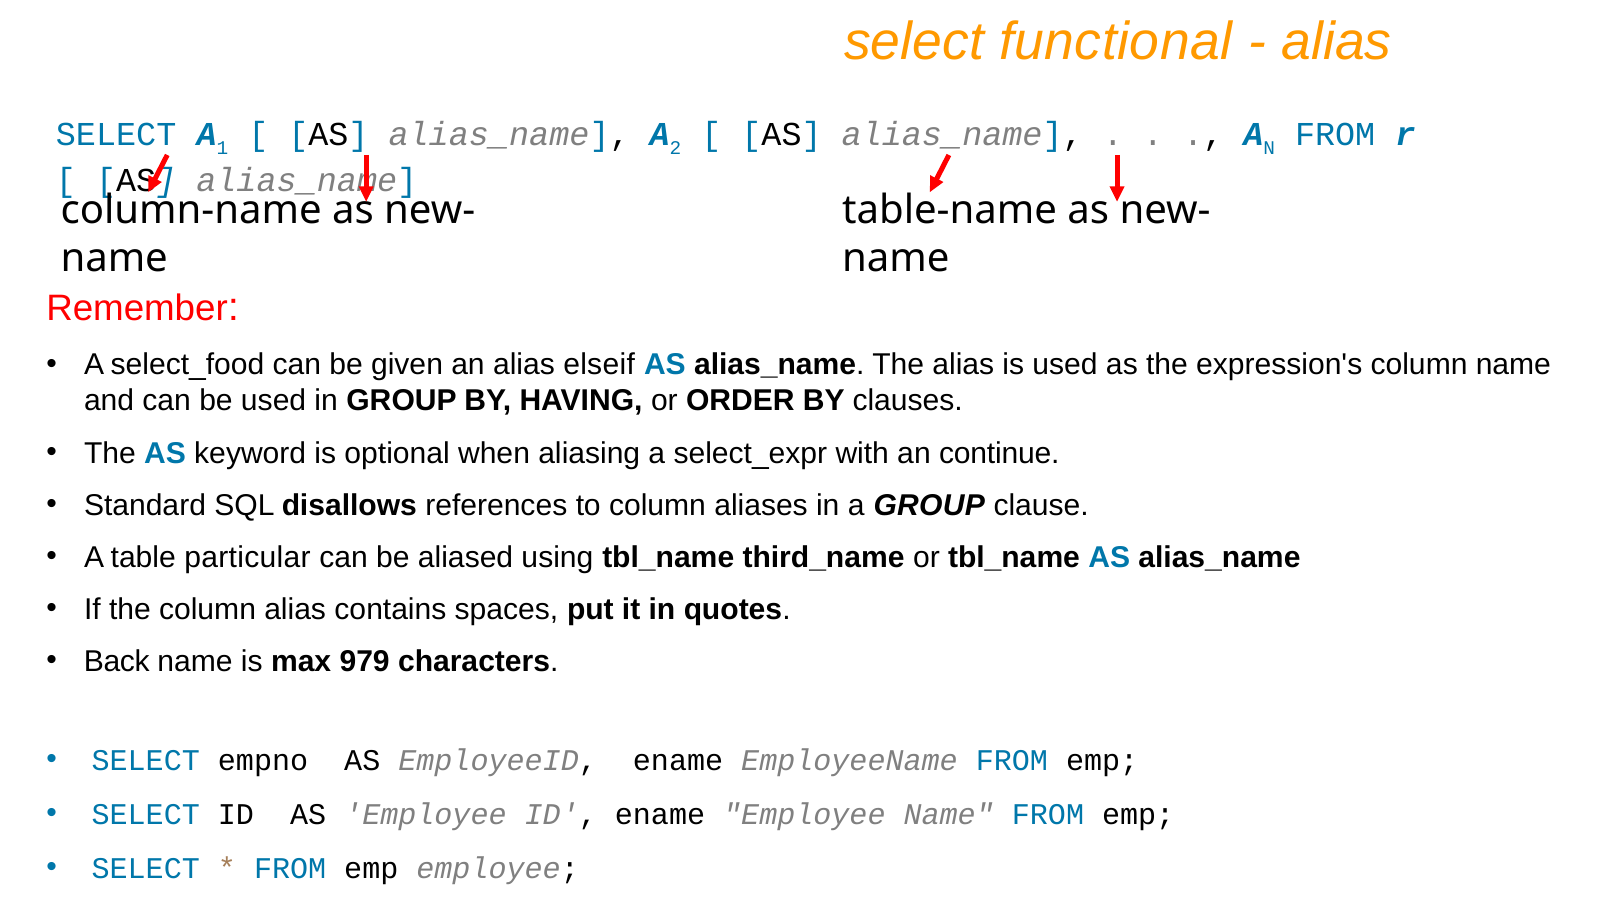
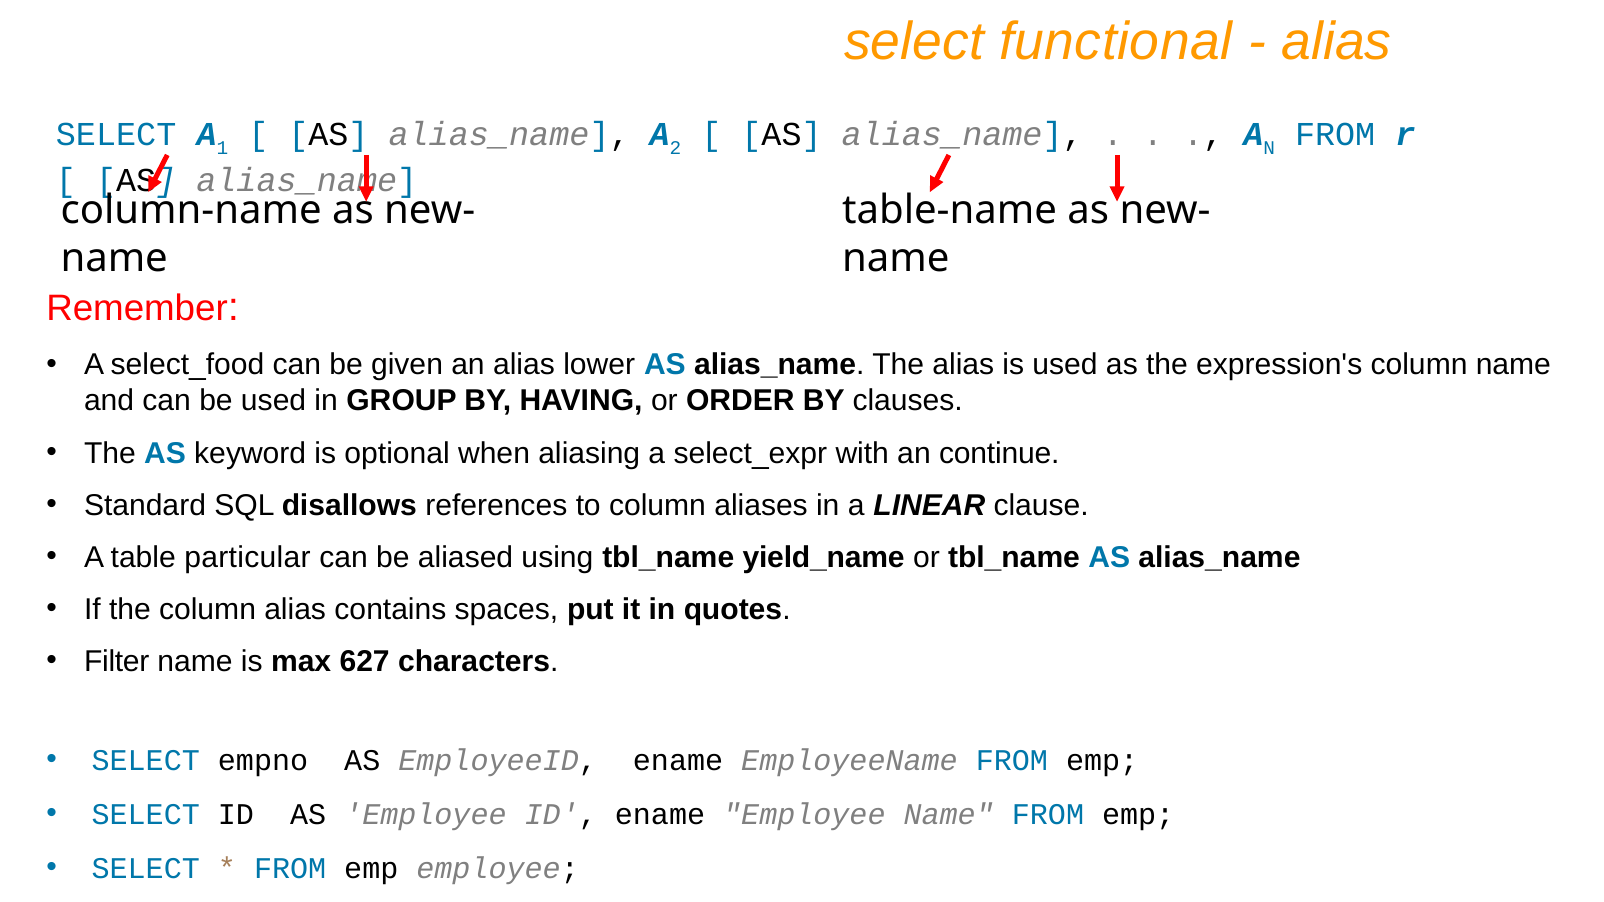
elseif: elseif -> lower (599, 365)
a GROUP: GROUP -> LINEAR (929, 505)
third_name: third_name -> yield_name (824, 557)
Back: Back -> Filter (117, 662)
979: 979 -> 627 (365, 662)
